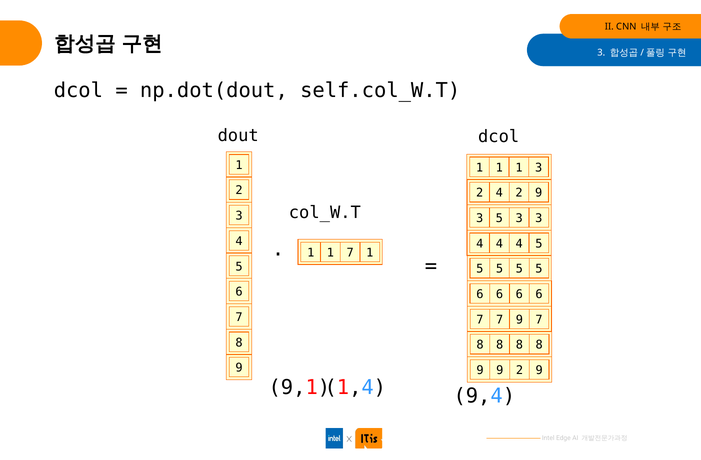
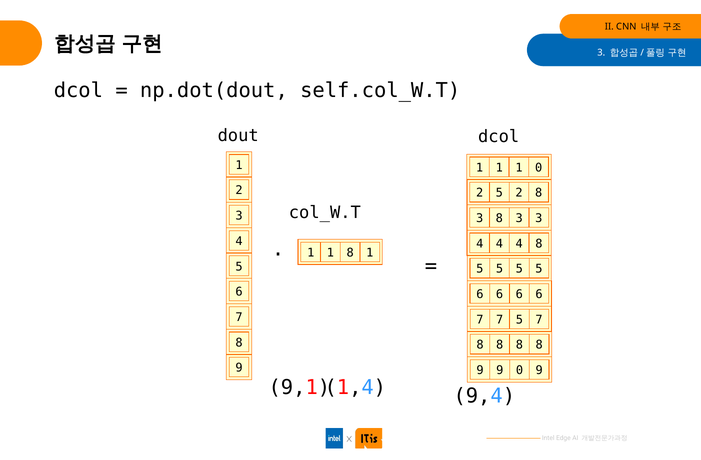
1 3: 3 -> 0 (539, 168)
2 4: 4 -> 5 (499, 193)
9: 9 -> 8 (539, 193)
3 5: 5 -> 8 (499, 219)
4 4 5: 5 -> 8 (539, 244)
1 7: 7 -> 8 (350, 253)
7 9: 9 -> 5 (519, 320)
9 2: 2 -> 0 (520, 371)
